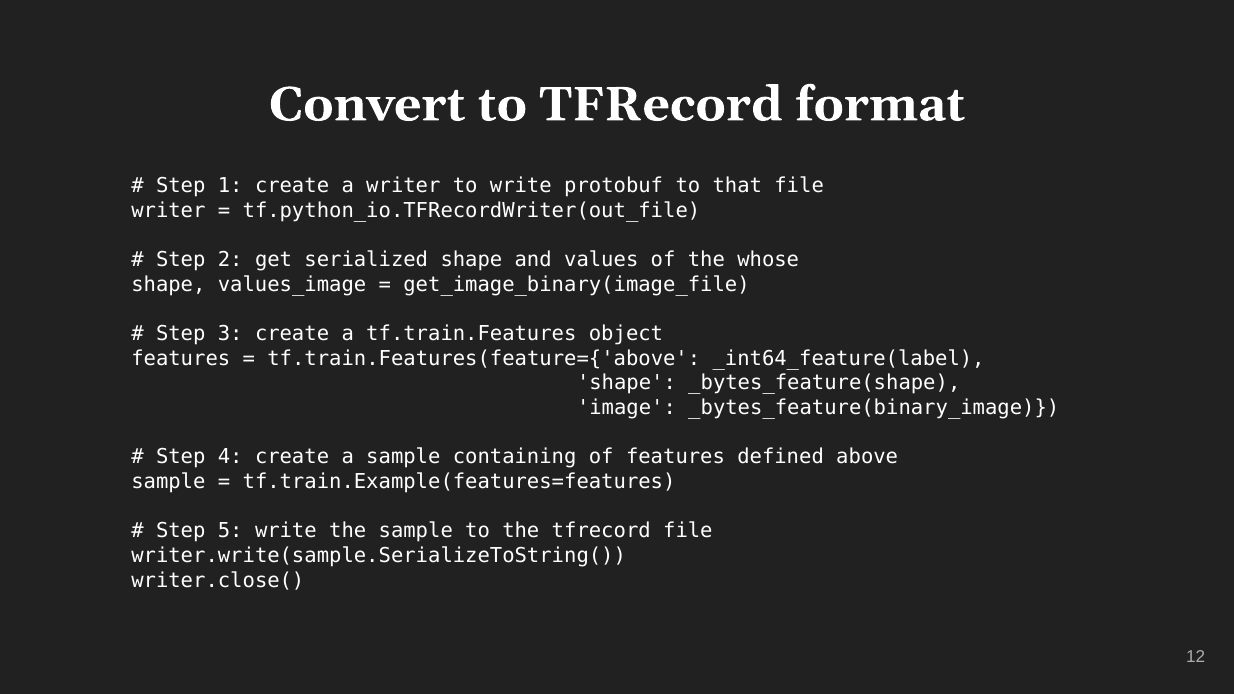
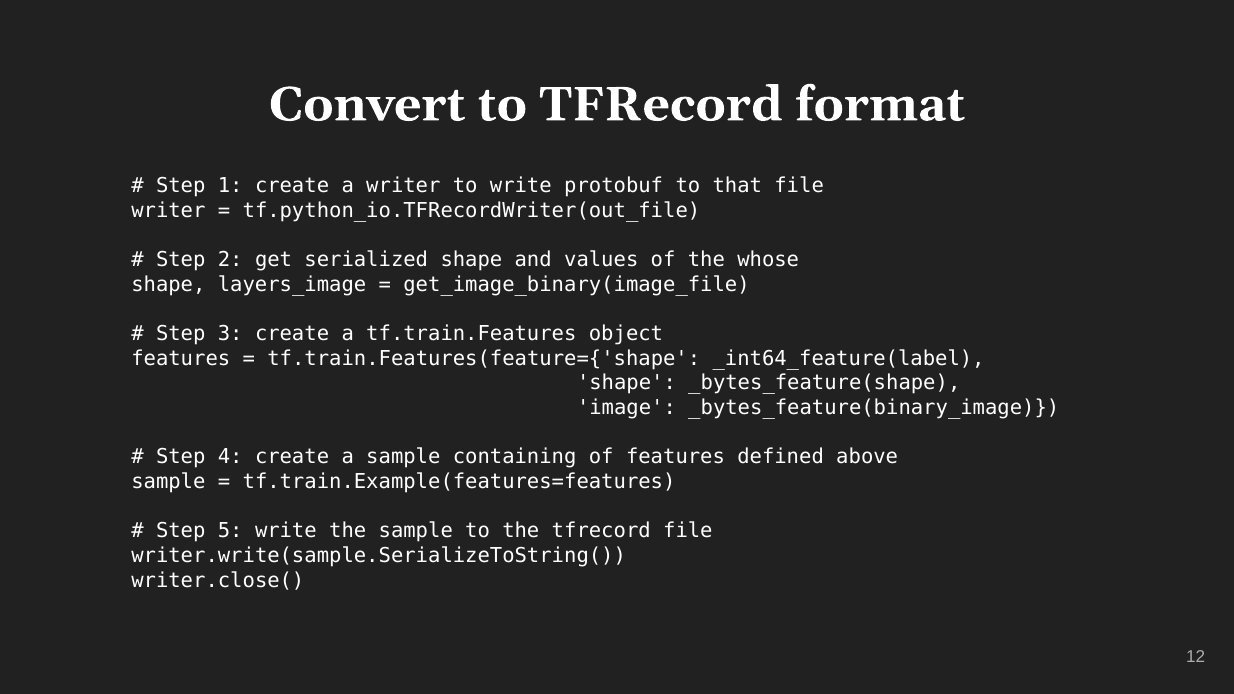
values_image: values_image -> layers_image (292, 285)
tf.train.Features(feature={'above: tf.train.Features(feature={'above -> tf.train.Features(feature={'shape (484, 359)
